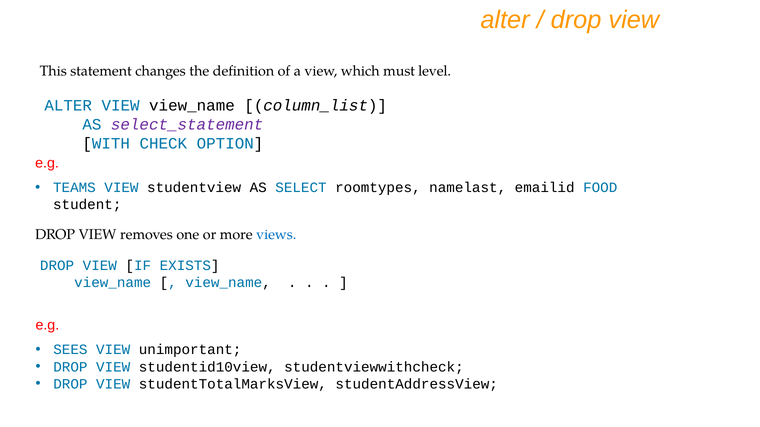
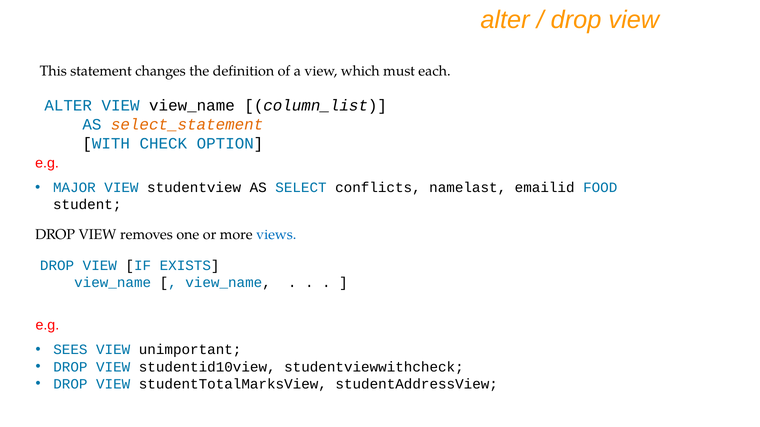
level: level -> each (435, 71)
select_statement colour: purple -> orange (187, 125)
TEAMS: TEAMS -> MAJOR (74, 188)
roomtypes: roomtypes -> conflicts (378, 188)
